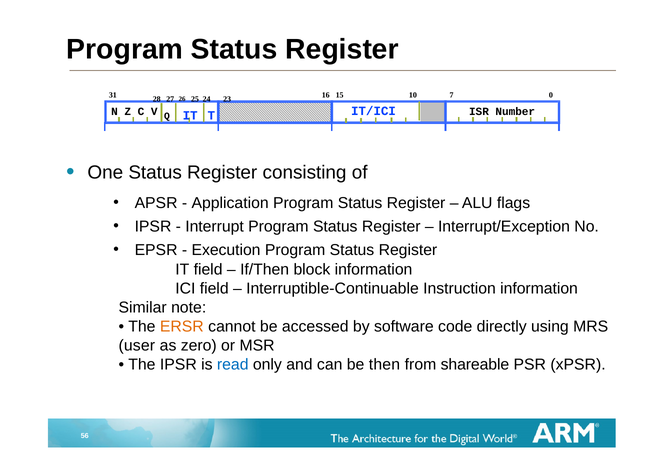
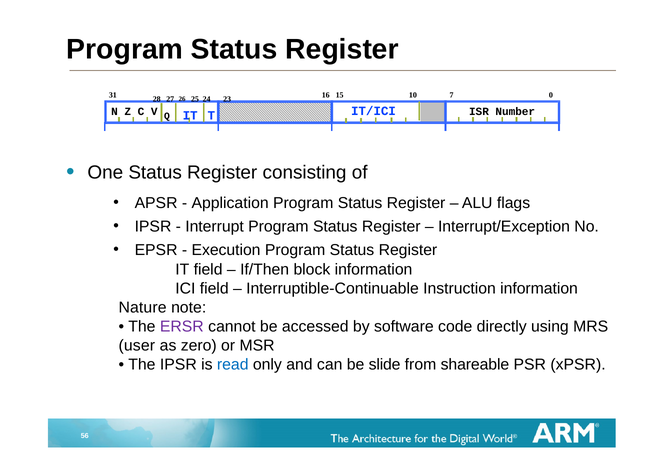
Similar: Similar -> Nature (143, 308)
ERSR colour: orange -> purple (182, 327)
then: then -> slide (385, 365)
